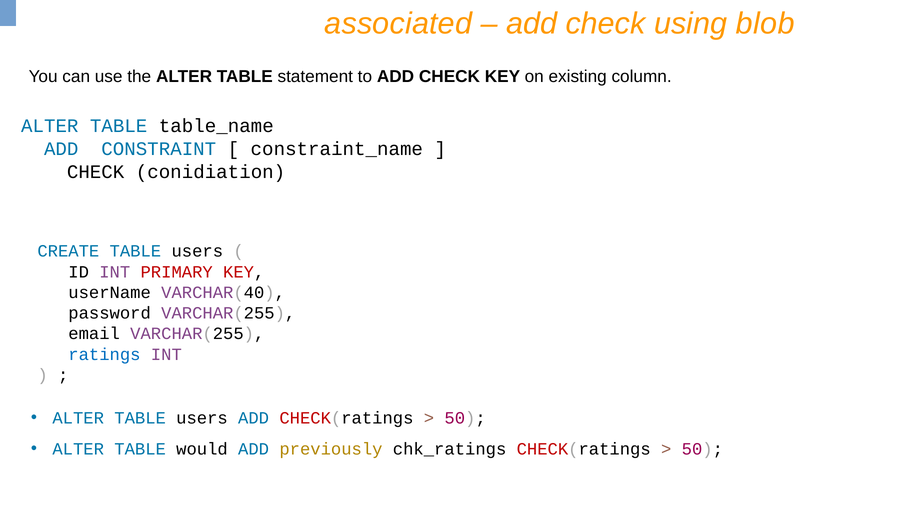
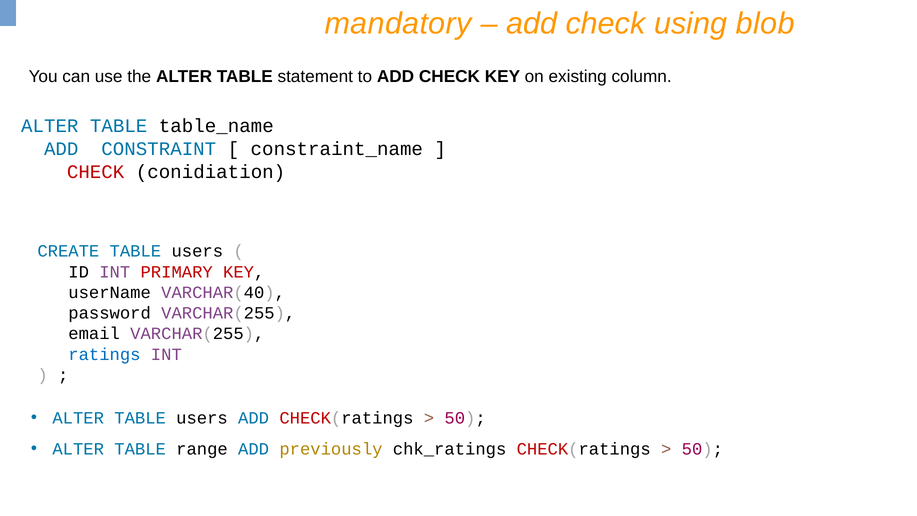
associated: associated -> mandatory (398, 24)
CHECK colour: black -> red (96, 172)
would: would -> range (202, 449)
